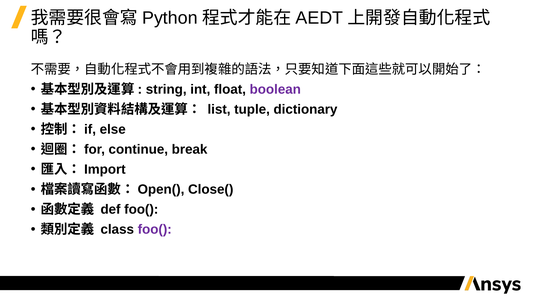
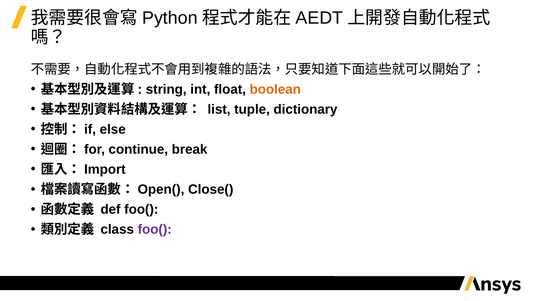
boolean colour: purple -> orange (275, 89)
